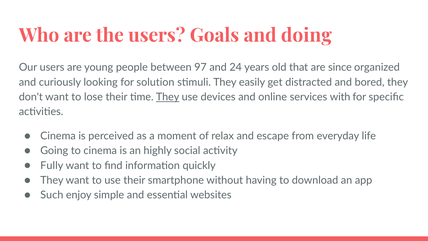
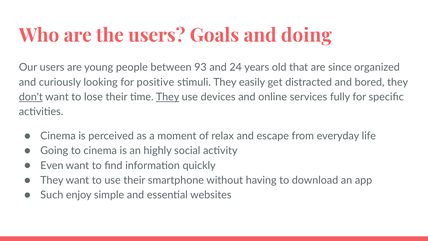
97: 97 -> 93 (200, 67)
solution: solution -> positive (155, 82)
don't underline: none -> present (31, 97)
with: with -> fully (340, 97)
Fully: Fully -> Even (52, 165)
